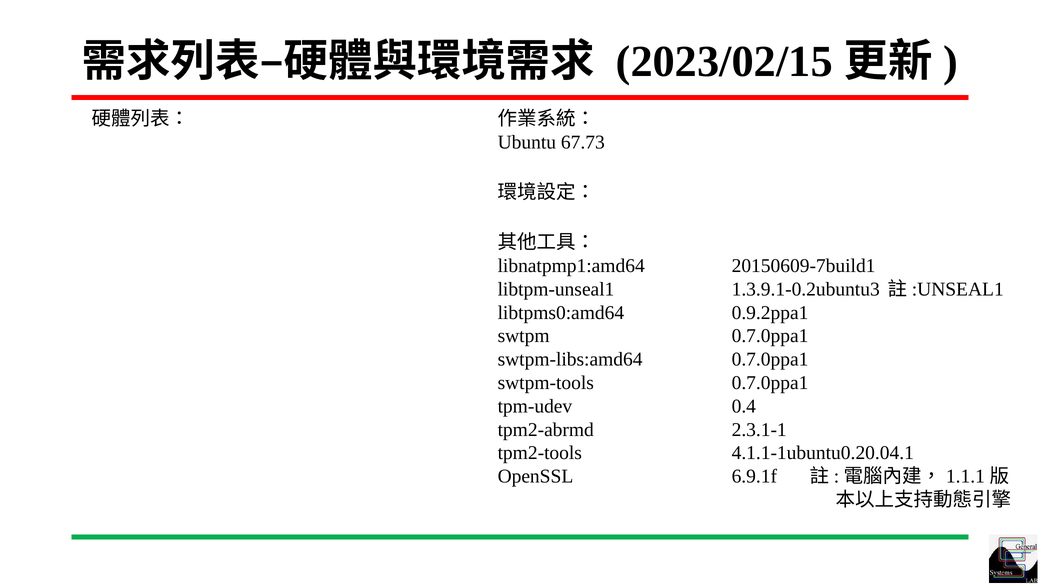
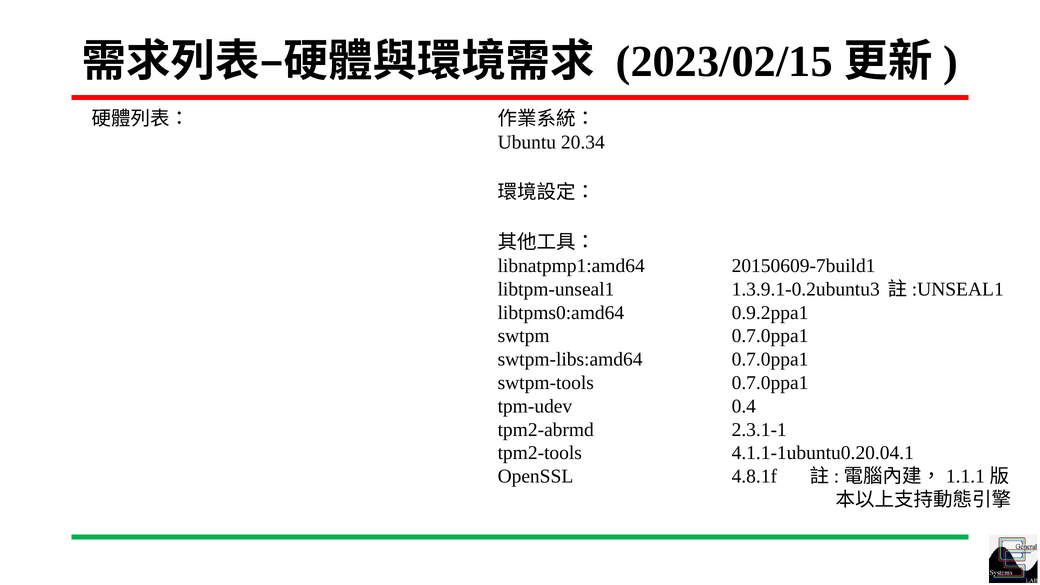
67.73: 67.73 -> 20.34 (583, 142)
6.9.1f: 6.9.1f -> 4.8.1f (754, 476)
